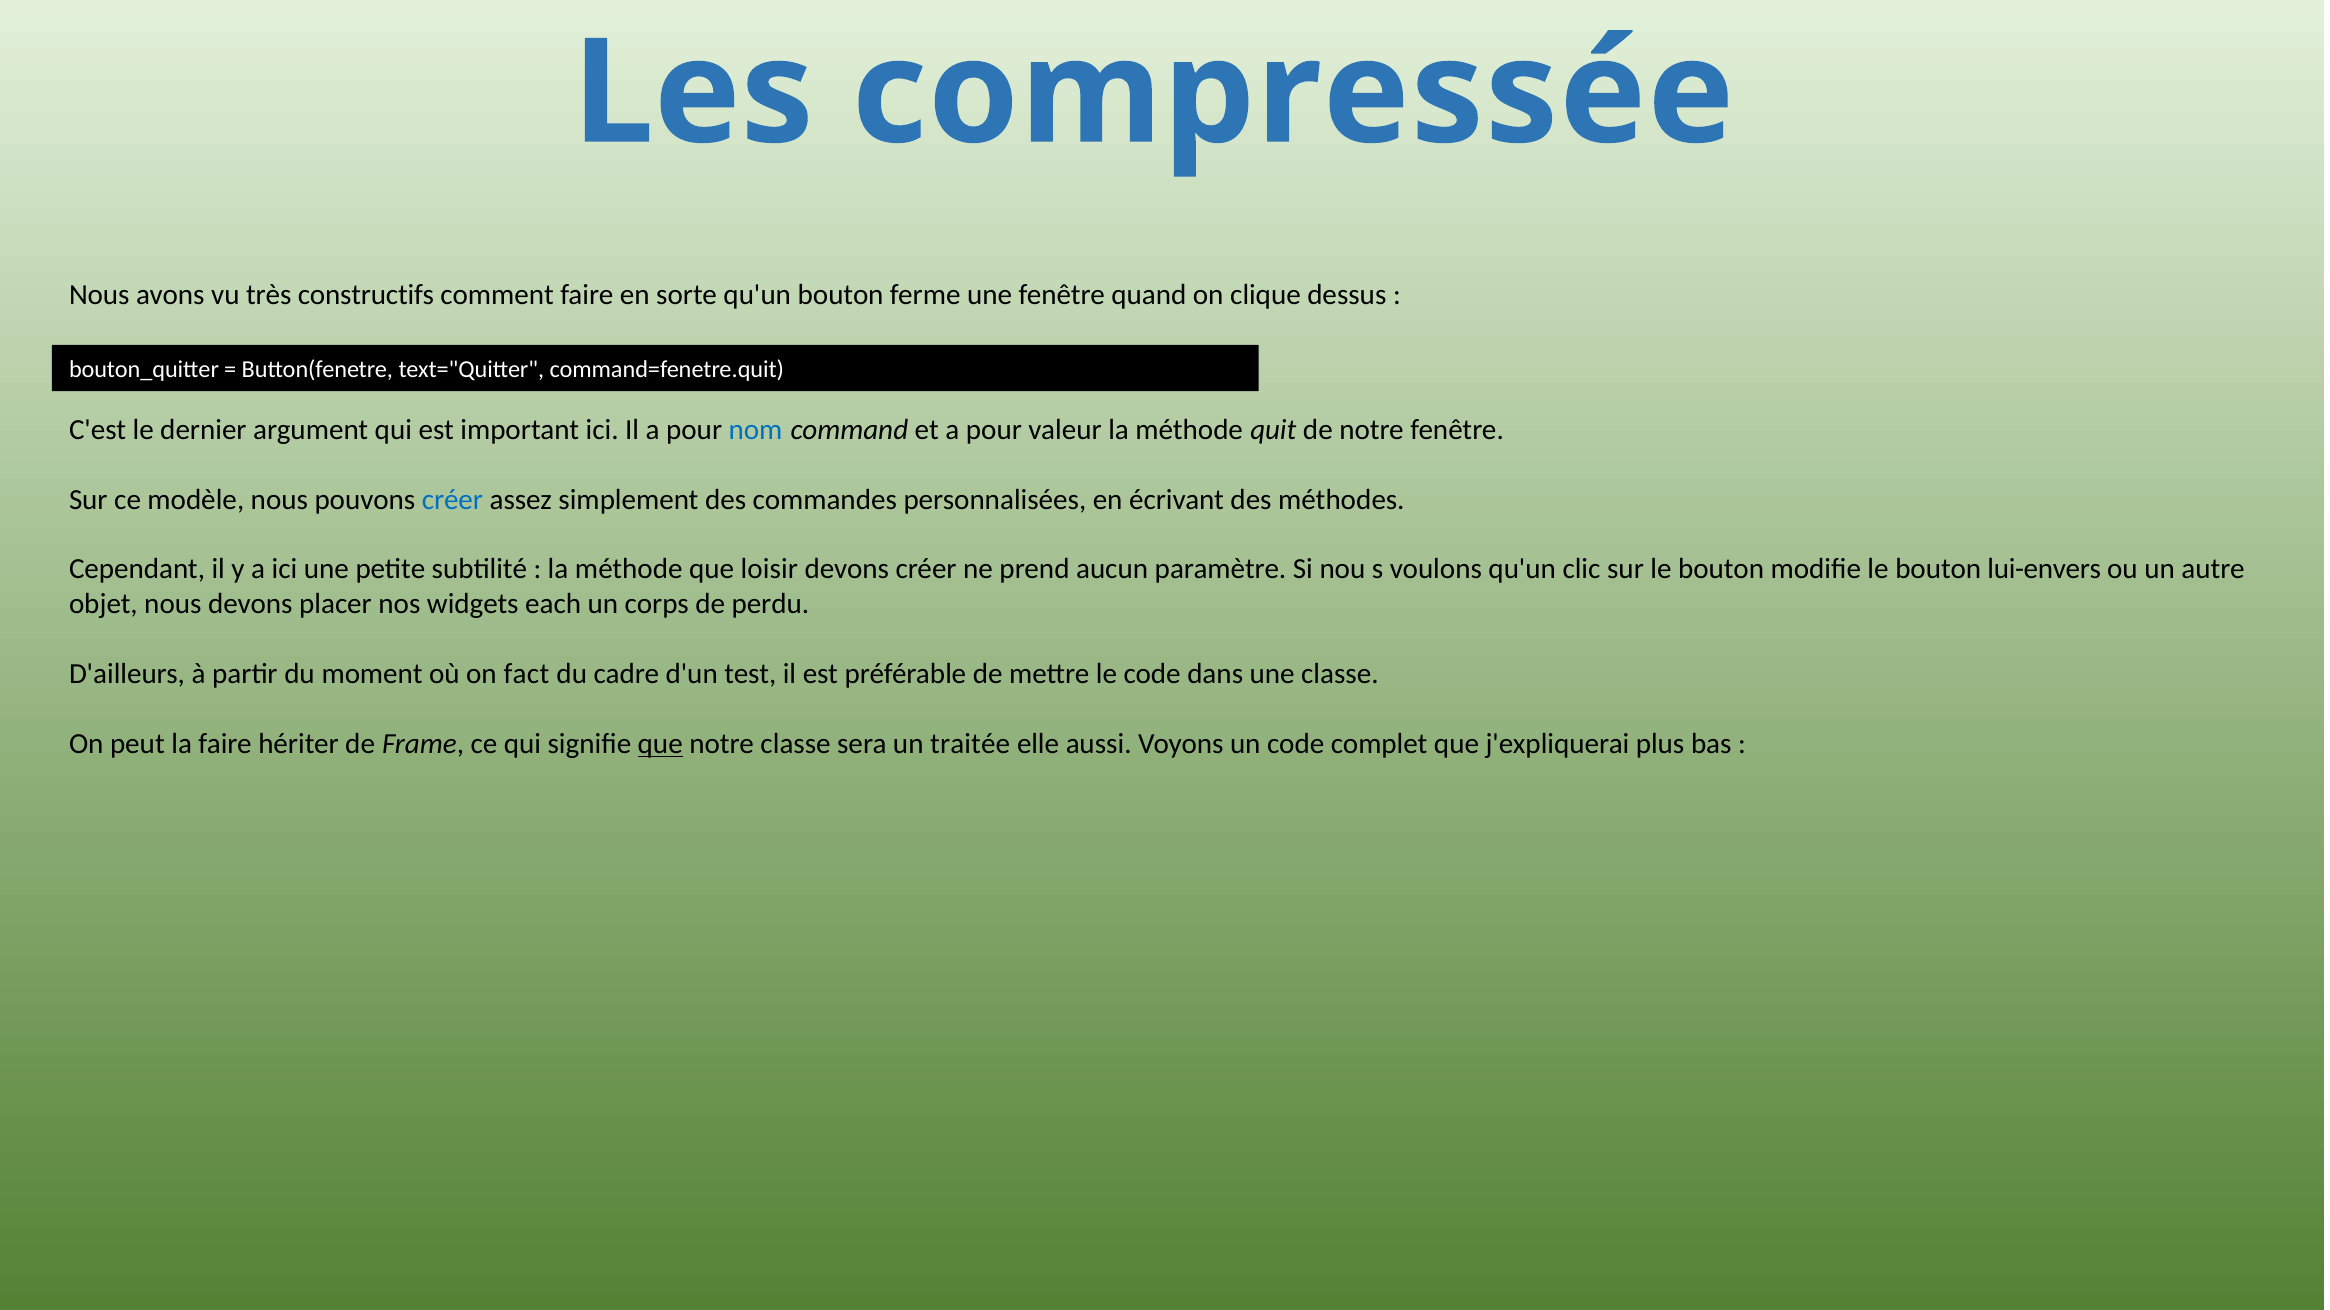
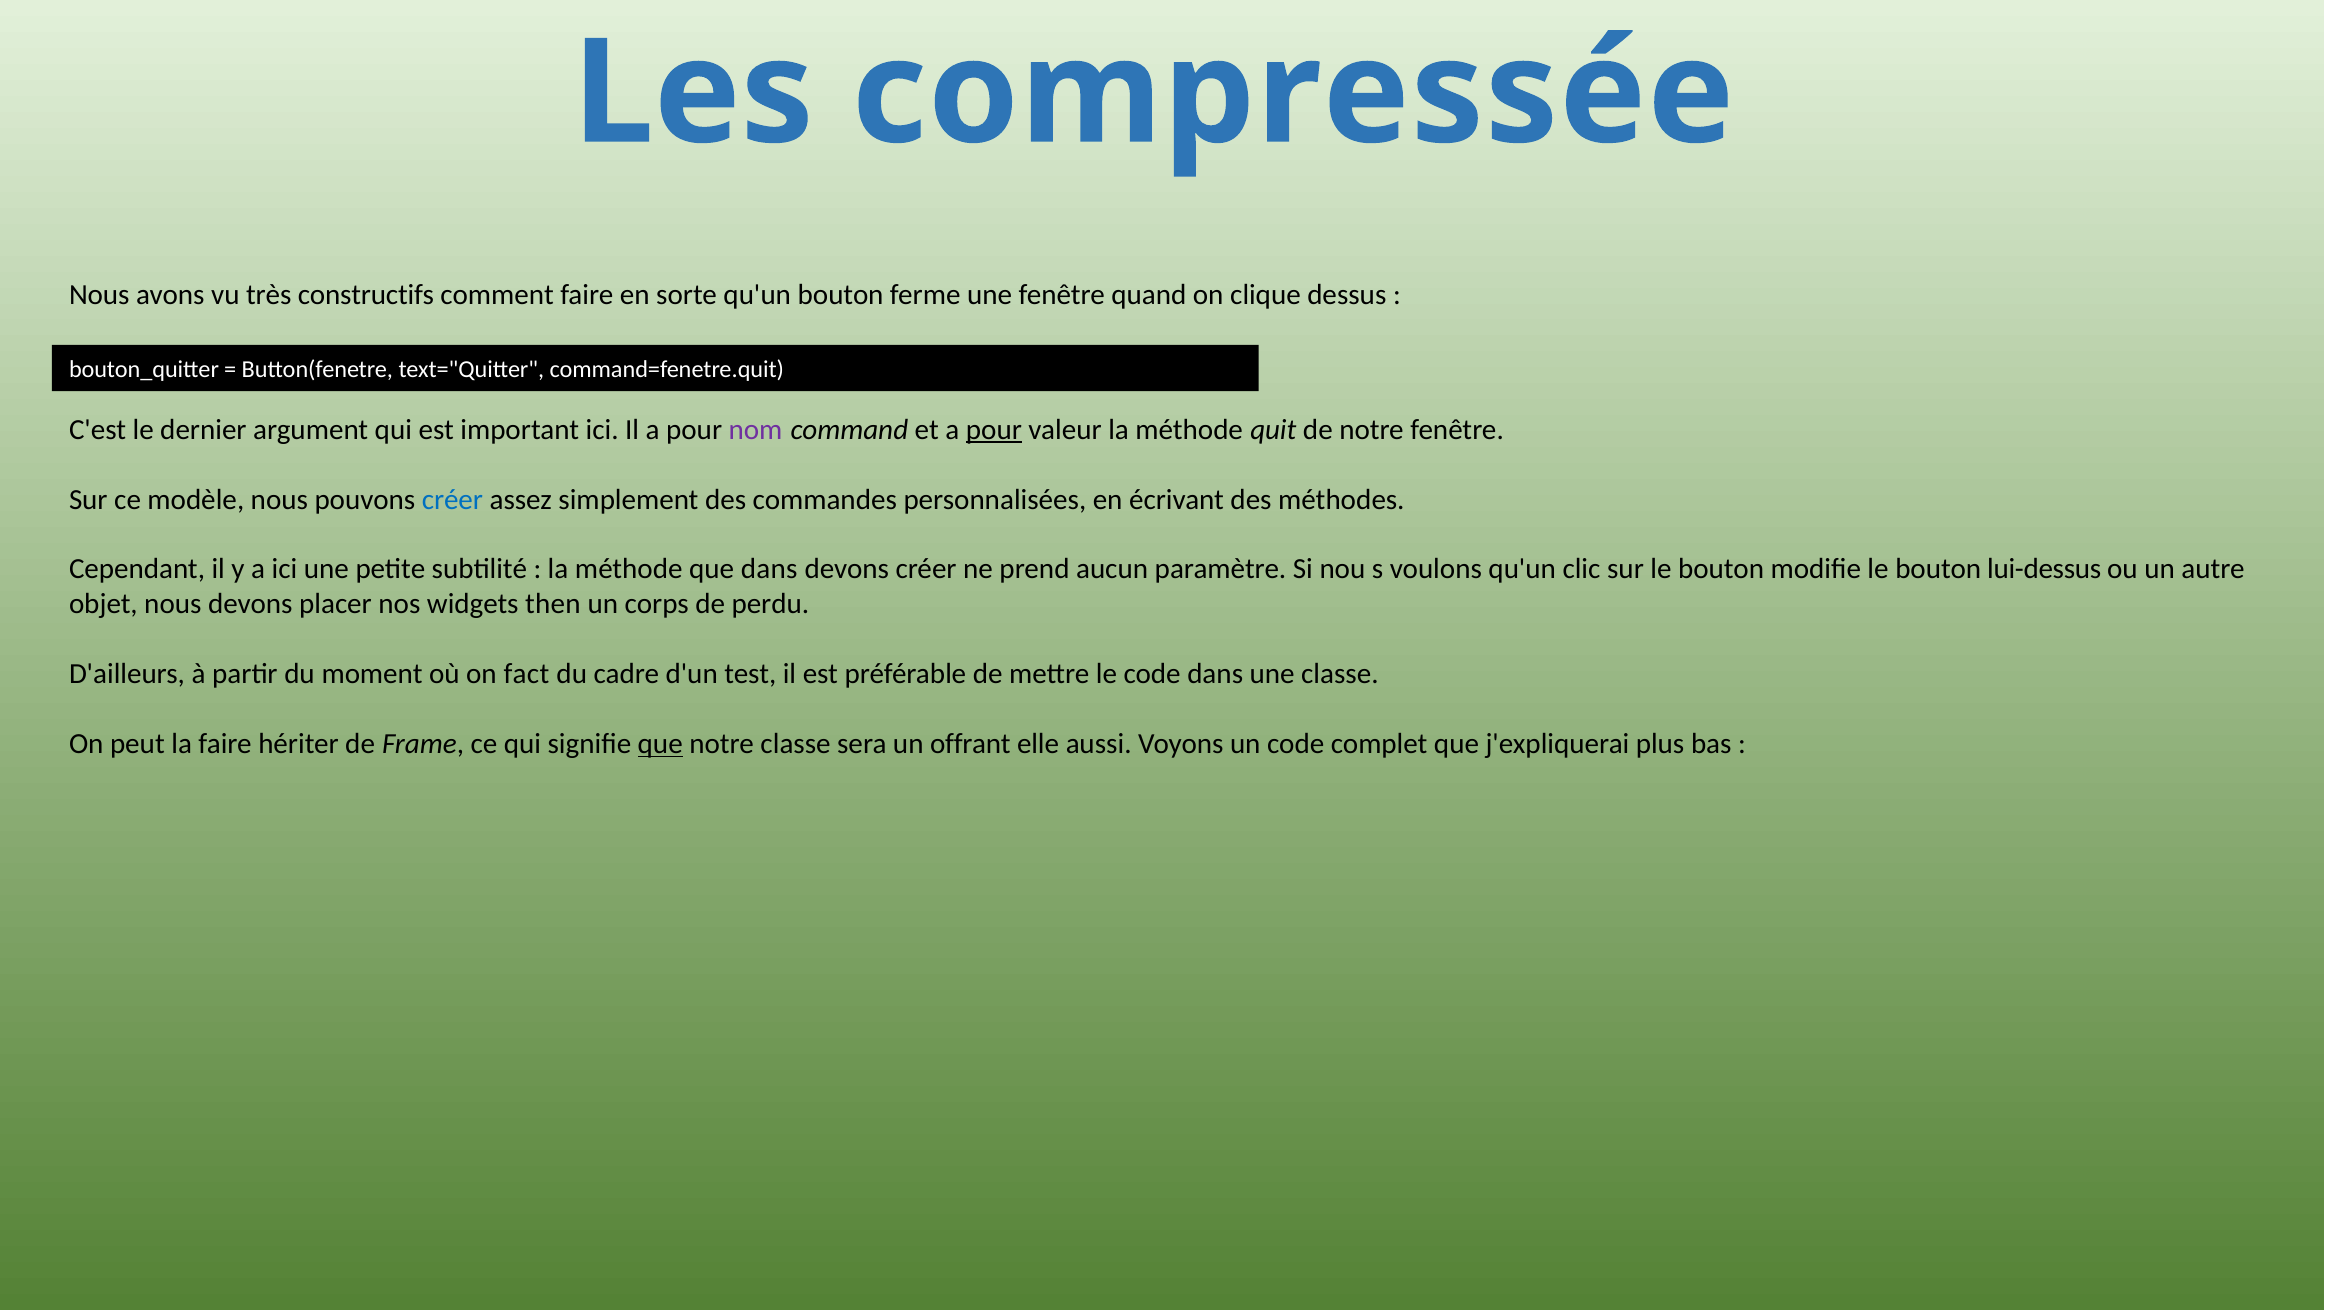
nom colour: blue -> purple (756, 430)
pour underline: none -> present (994, 430)
que loisir: loisir -> dans (769, 570)
lui-envers: lui-envers -> lui-dessus (2044, 570)
each: each -> then (553, 605)
traitée: traitée -> offrant (970, 744)
